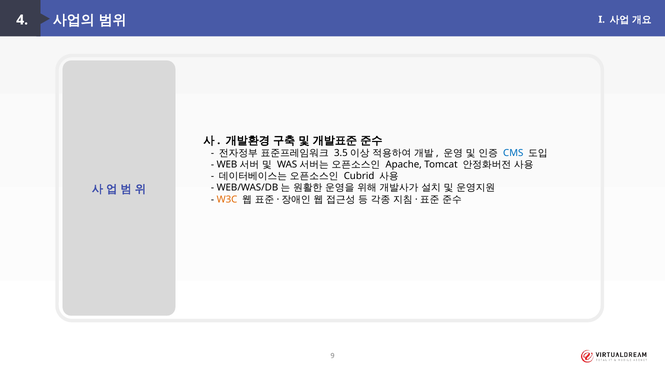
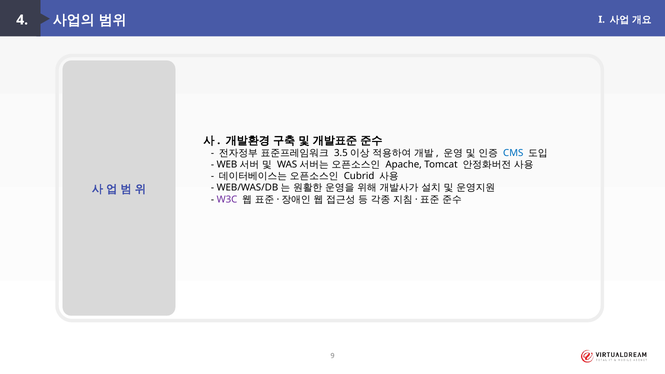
W3C colour: orange -> purple (227, 199)
